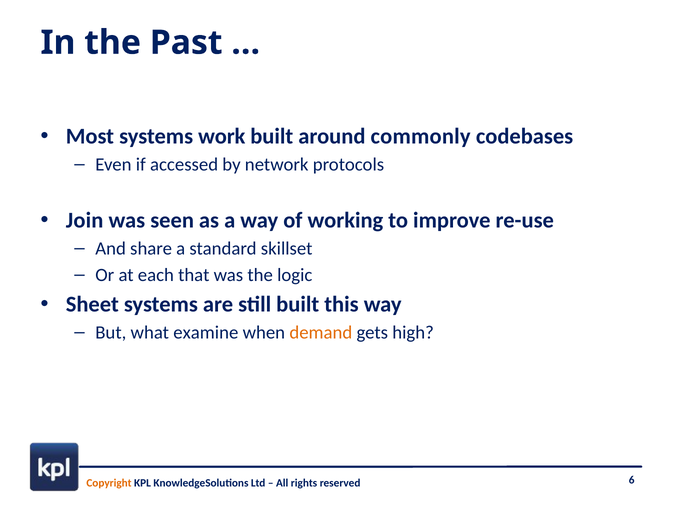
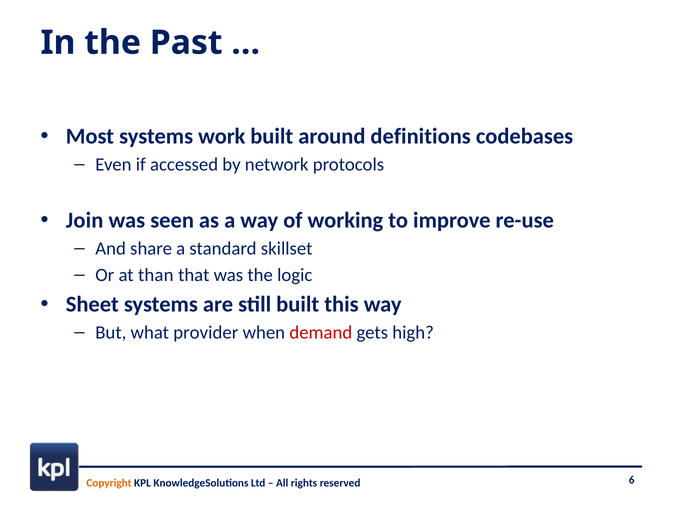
commonly: commonly -> definitions (421, 137)
each: each -> than (156, 275)
examine: examine -> provider (206, 333)
demand colour: orange -> red (321, 333)
